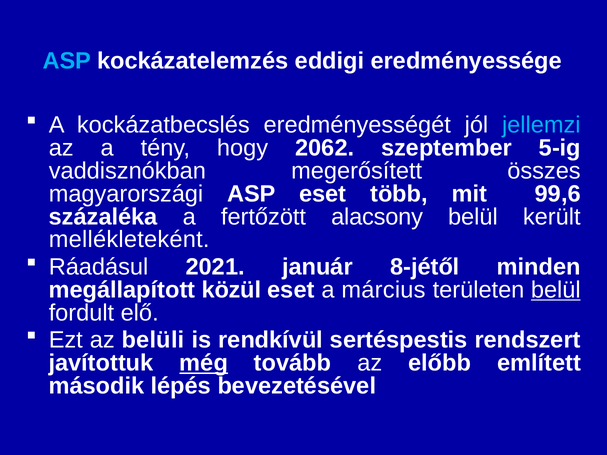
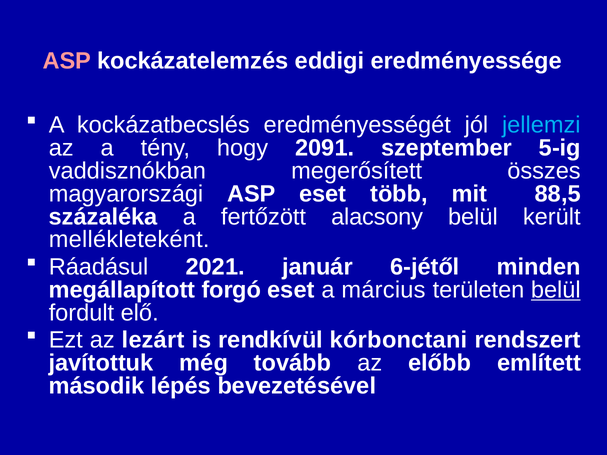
ASP colour: light blue -> pink (67, 61)
2062: 2062 -> 2091 (325, 148)
99,6: 99,6 -> 88,5 (558, 194)
8-jétől: 8-jétől -> 6-jétől (425, 267)
közül: közül -> forgó (231, 290)
belüli: belüli -> lezárt (153, 340)
sertéspestis: sertéspestis -> kórbonctani (399, 340)
még underline: present -> none (204, 363)
